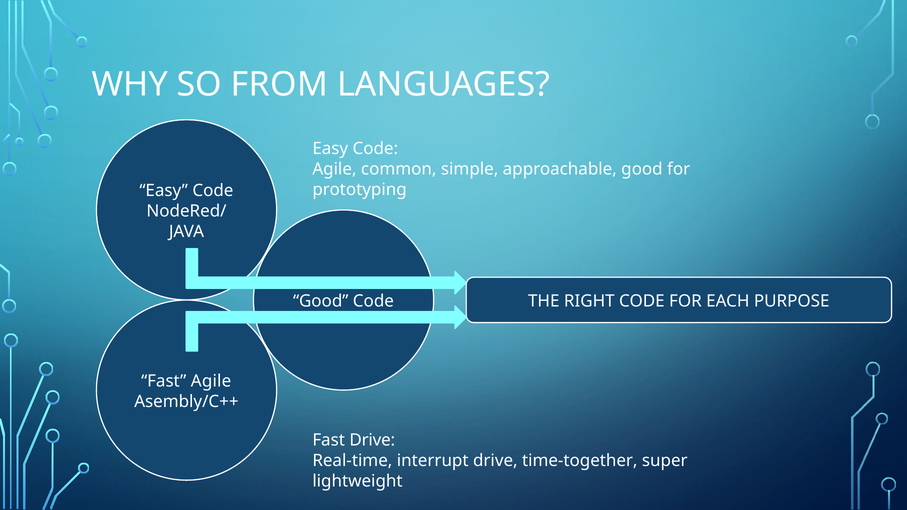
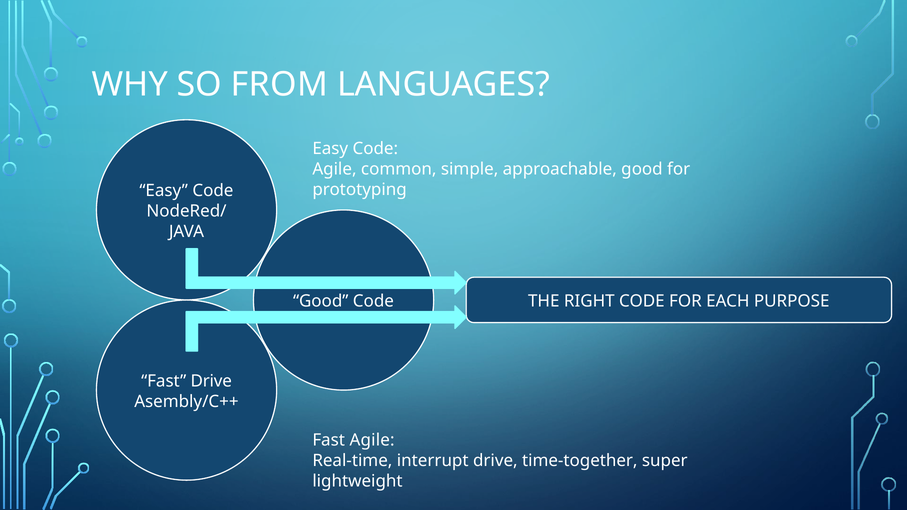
Fast Agile: Agile -> Drive (211, 381)
Fast Drive: Drive -> Agile (372, 441)
